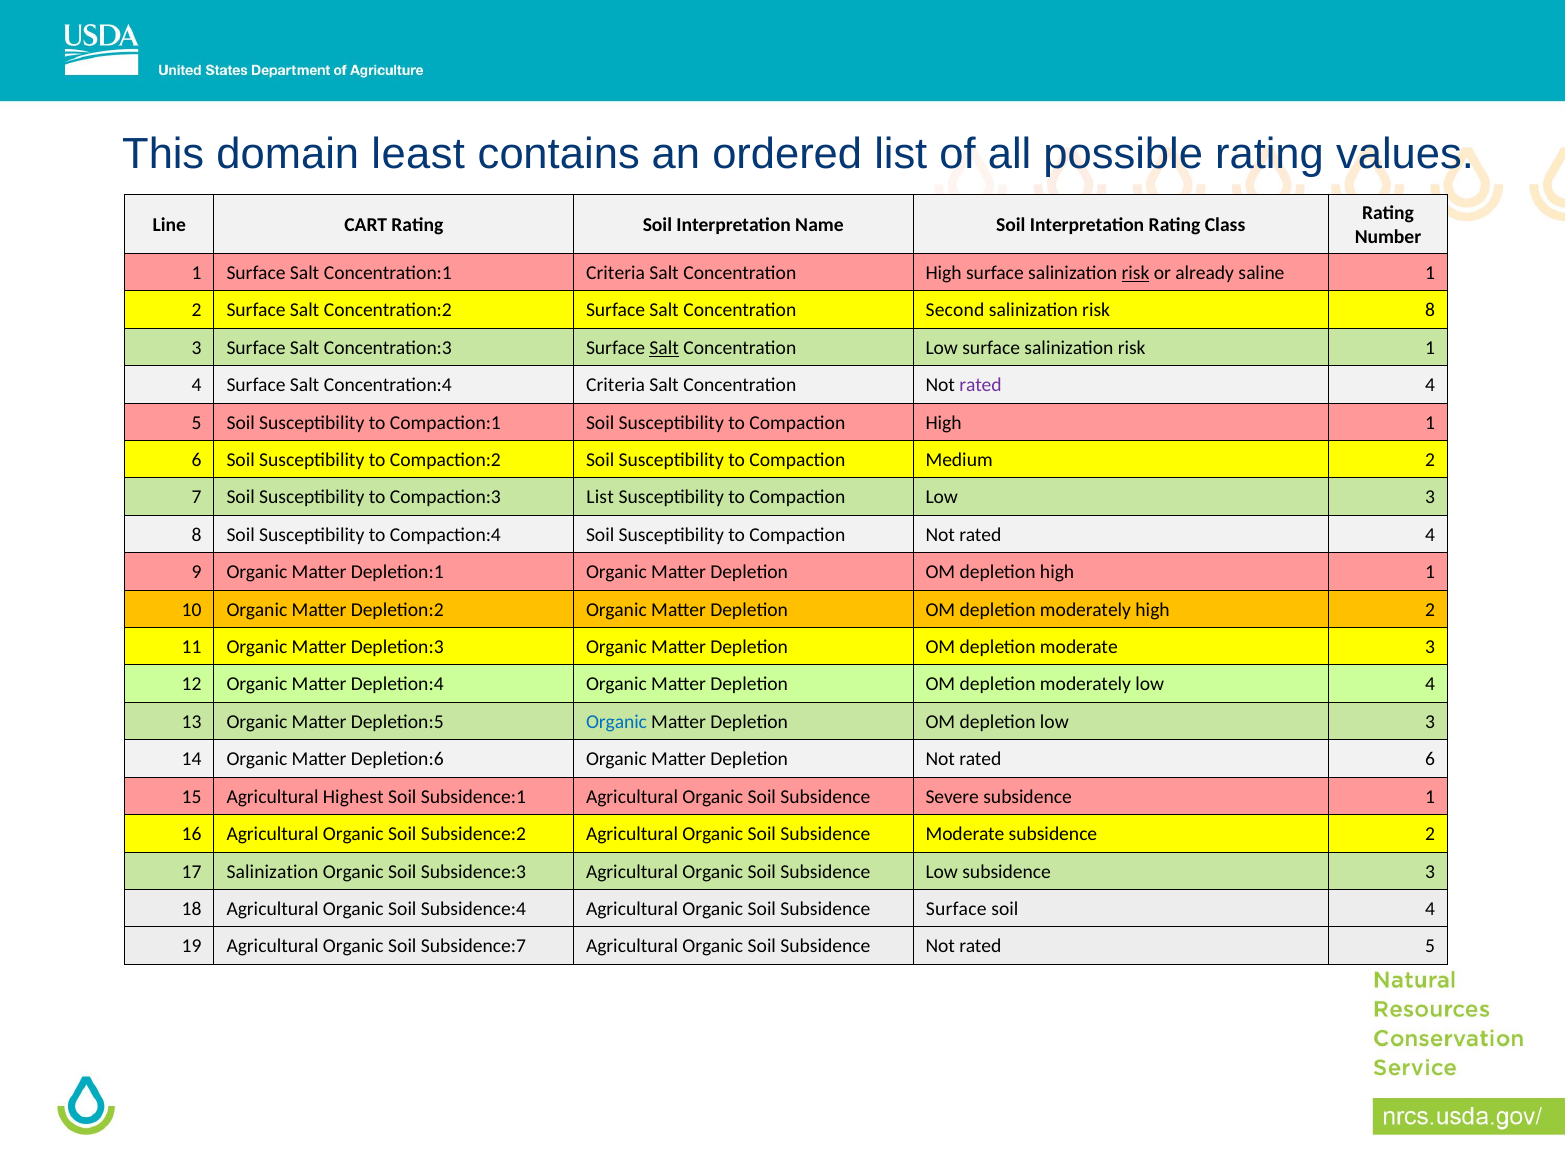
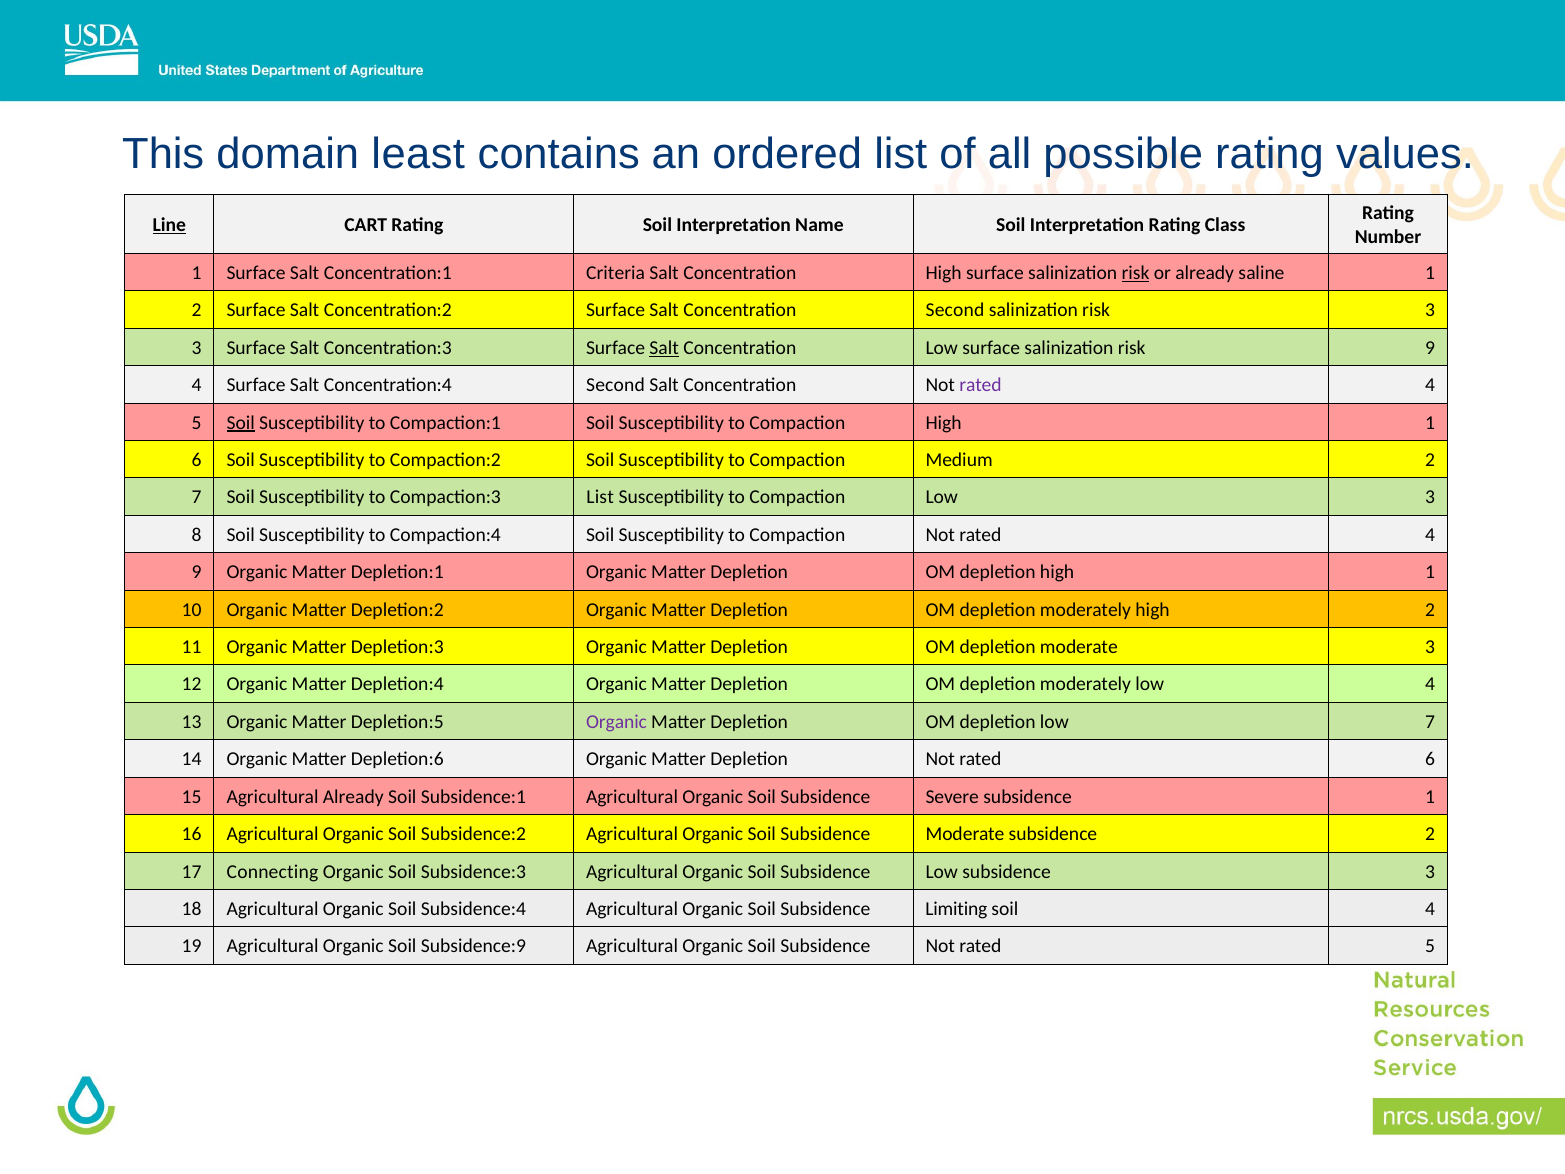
Line underline: none -> present (169, 225)
risk 8: 8 -> 3 (1430, 310)
risk 1: 1 -> 9 (1430, 348)
Concentration:4 Criteria: Criteria -> Second (616, 385)
Soil underline: none -> present (241, 423)
Organic colour: blue -> purple (616, 722)
depletion low 3: 3 -> 7 (1430, 722)
Agricultural Highest: Highest -> Already (353, 797)
17 Salinization: Salinization -> Connecting (272, 871)
Subsidence Surface: Surface -> Limiting (956, 909)
Subsidence:7: Subsidence:7 -> Subsidence:9 (473, 946)
